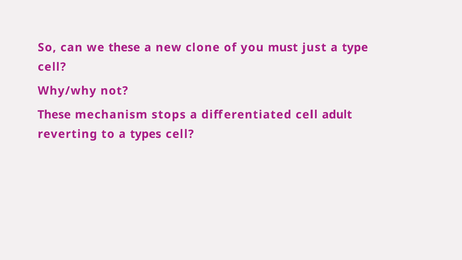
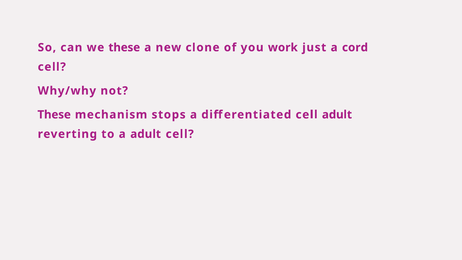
must: must -> work (283, 47)
type: type -> cord (355, 47)
a types: types -> adult (146, 134)
